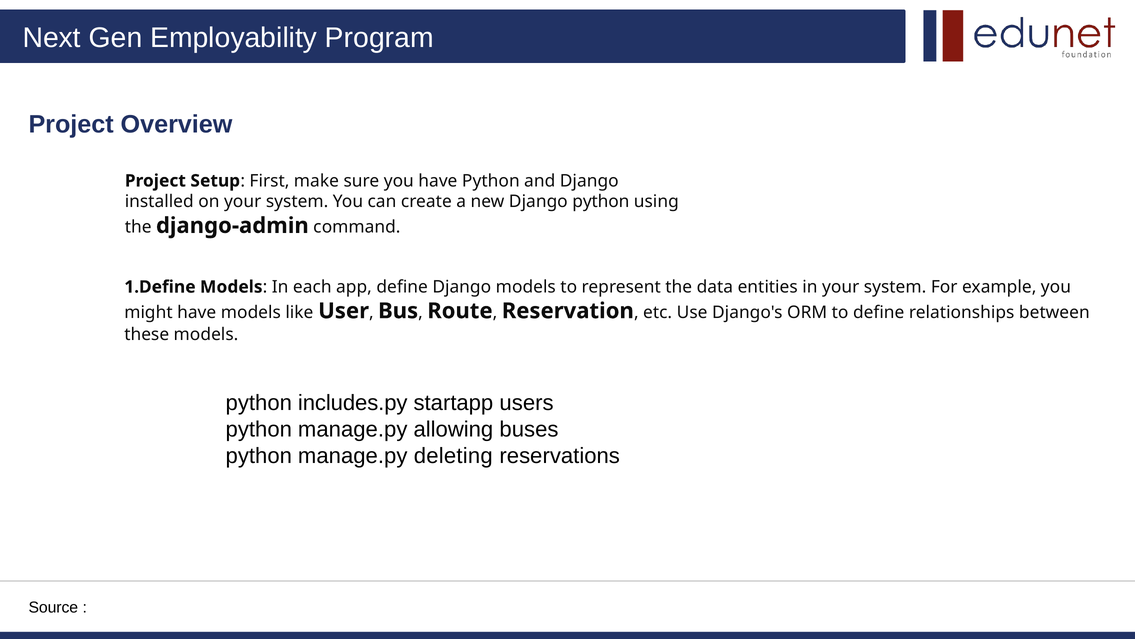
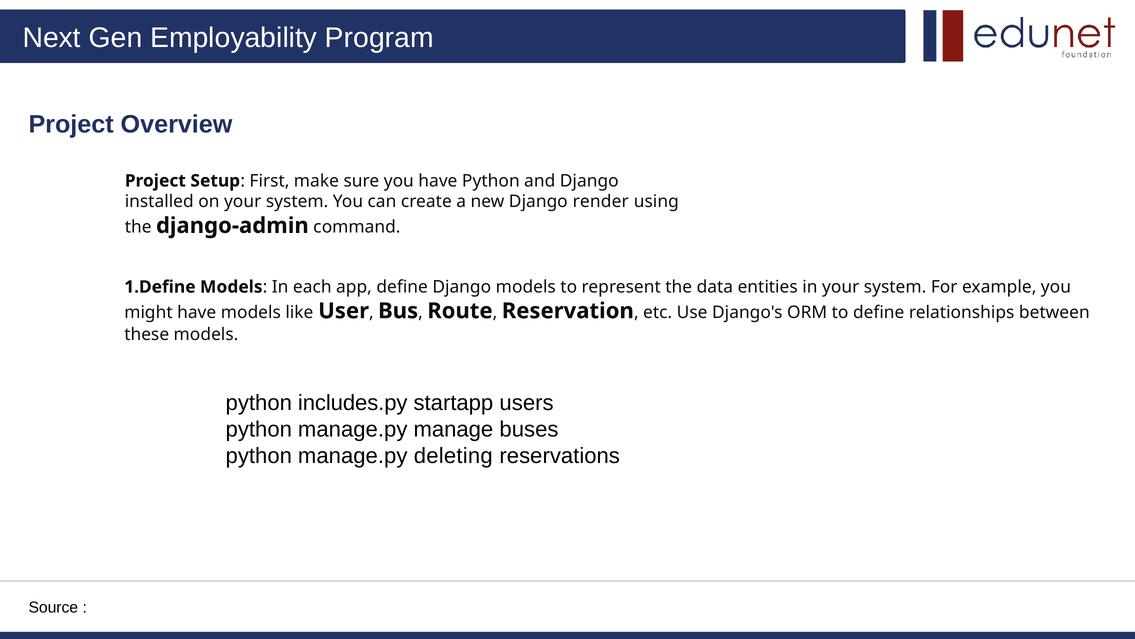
Django python: python -> render (601, 201)
allowing: allowing -> manage (453, 429)
